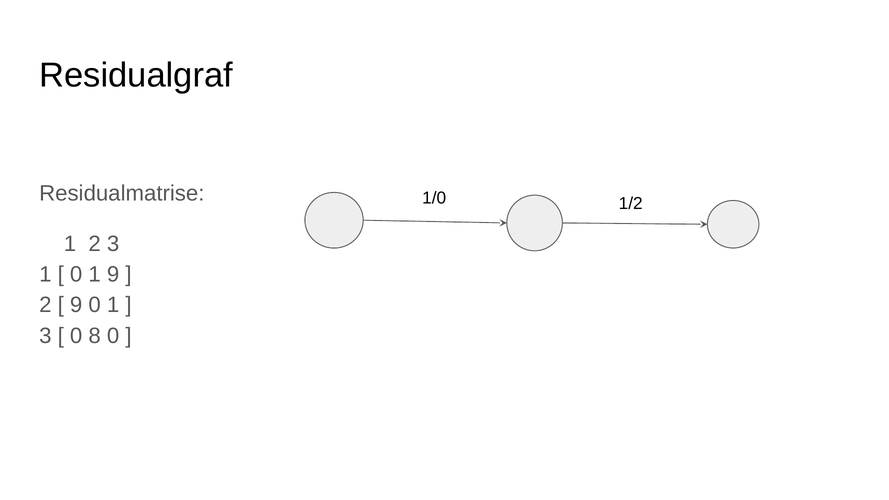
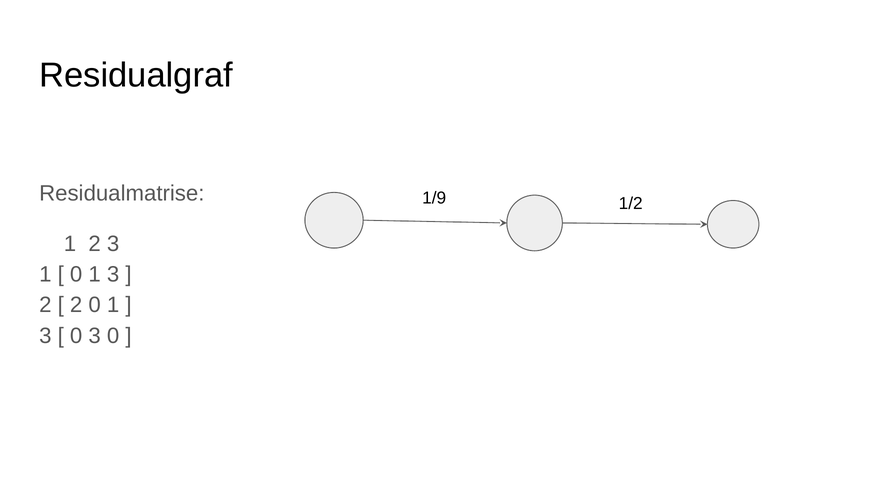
1/0: 1/0 -> 1/9 (434, 198)
1 9: 9 -> 3 (113, 274)
9: 9 -> 2 (76, 305)
0 8: 8 -> 3 (95, 336)
